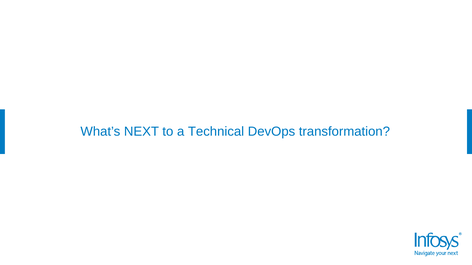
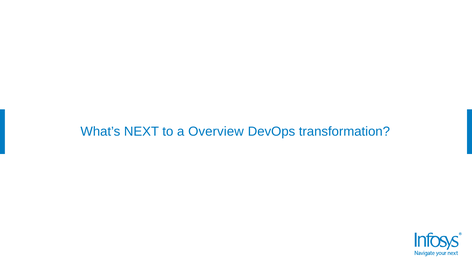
Technical: Technical -> Overview (216, 132)
